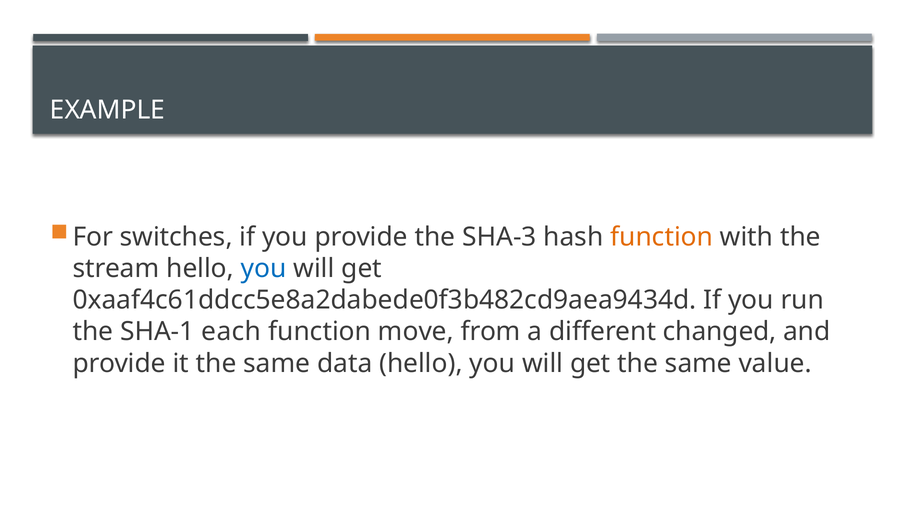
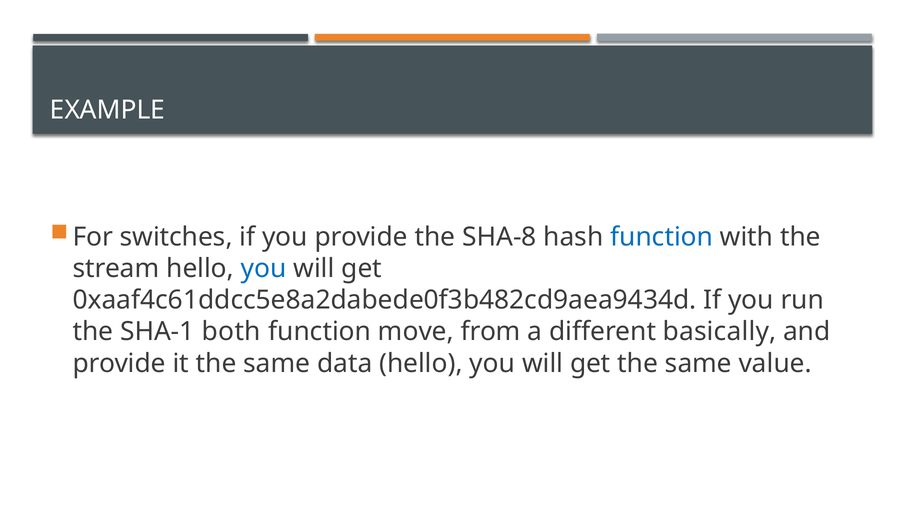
SHA-3: SHA-3 -> SHA-8 (499, 237)
function colour: orange -> blue (662, 237)
each: each -> both (231, 332)
changed: changed -> basically (720, 332)
